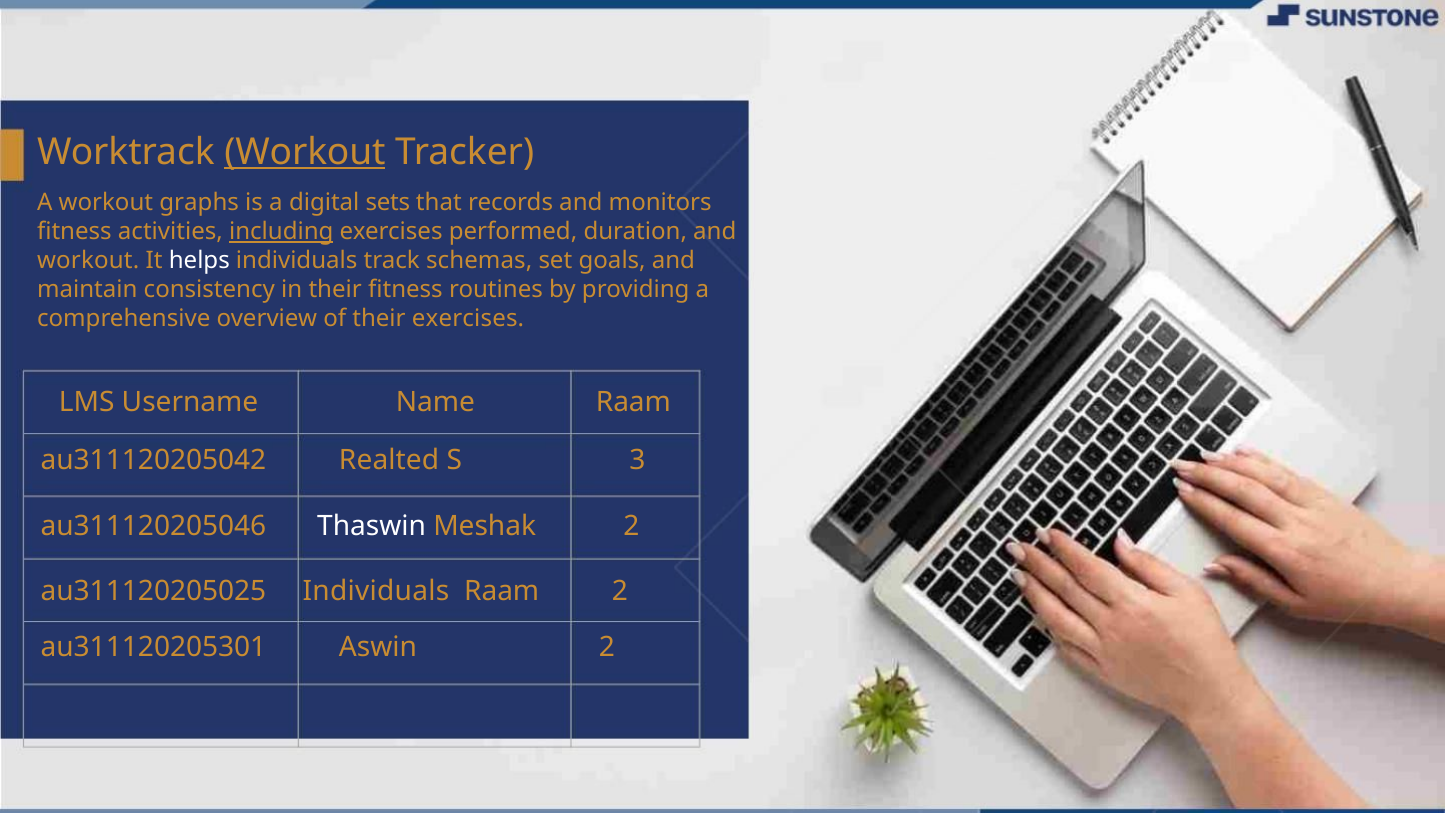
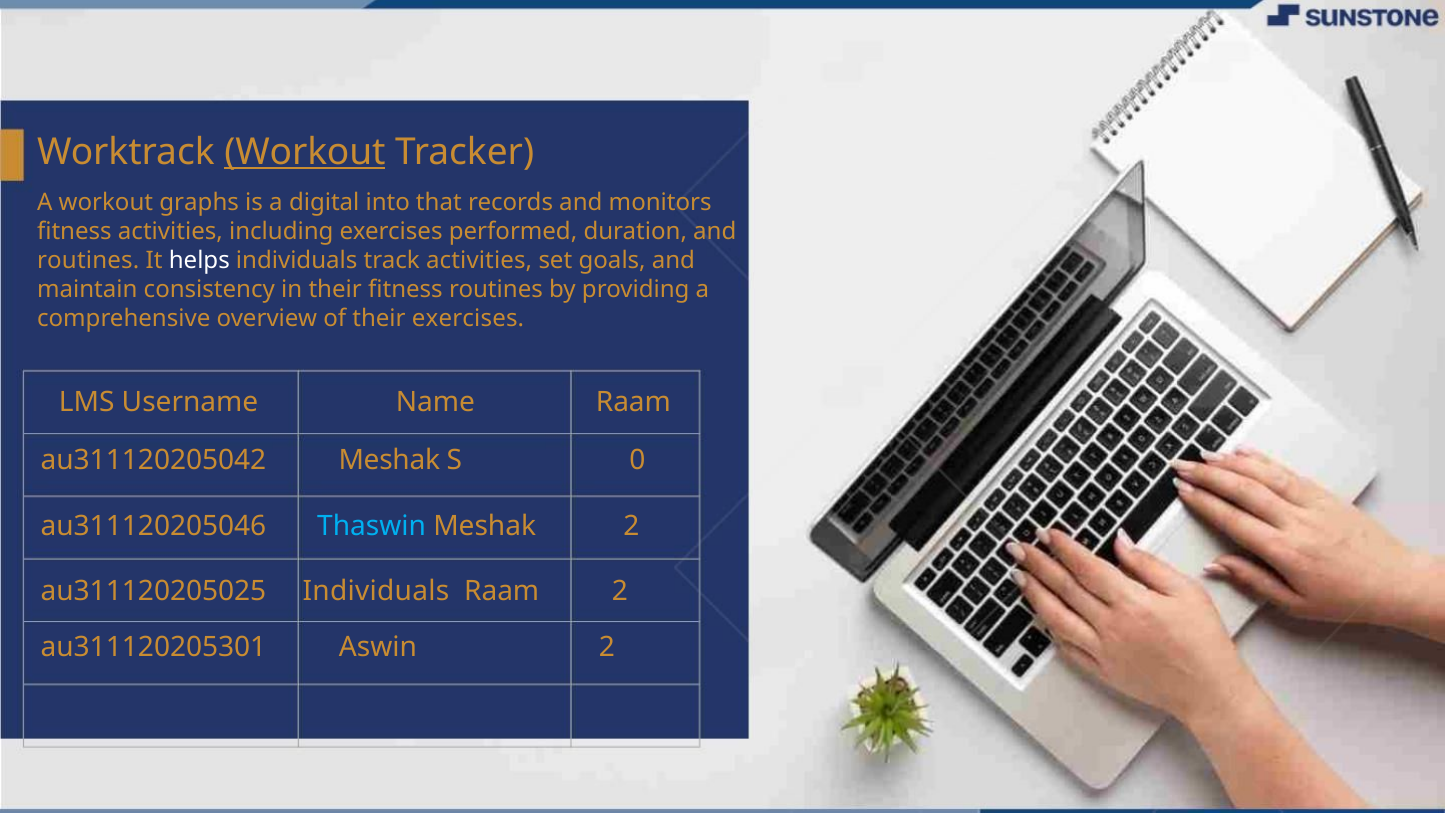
sets: sets -> into (388, 203)
including underline: present -> none (281, 231)
workout: workout -> routines (88, 260)
track schemas: schemas -> activities (479, 260)
au311120205042 Realted: Realted -> Meshak (389, 460)
3: 3 -> 0 (637, 460)
Thaswin colour: white -> light blue (372, 526)
